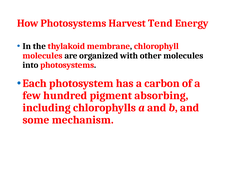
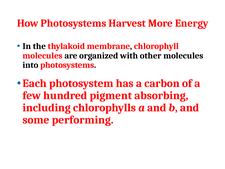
Tend: Tend -> More (160, 23)
mechanism: mechanism -> performing (83, 120)
